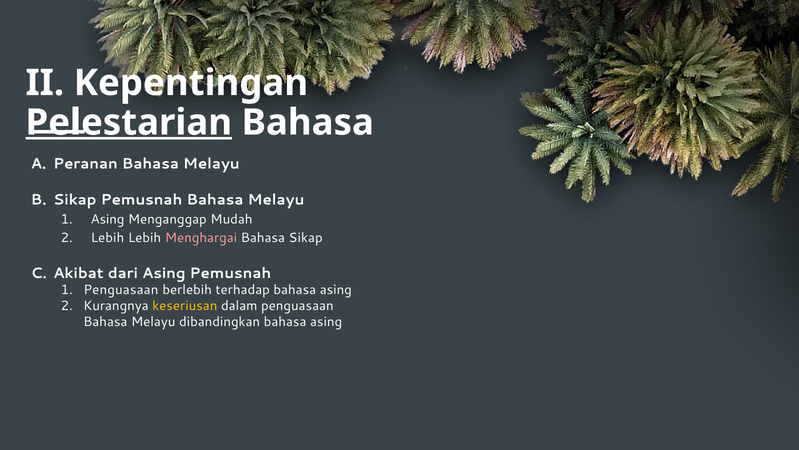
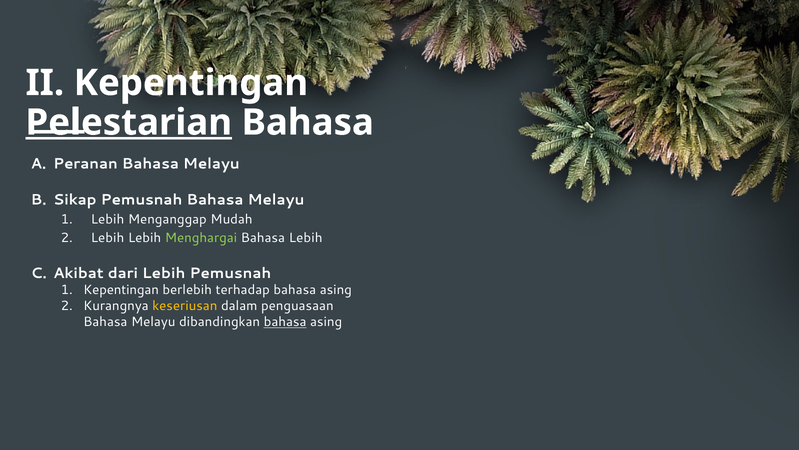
Asing: Asing -> Lebih (107, 219)
Menghargai colour: pink -> light green (201, 237)
Bahasa Sikap: Sikap -> Lebih (306, 237)
dari Asing: Asing -> Lebih (164, 273)
Penguasaan: Penguasaan -> Kepentingan (121, 290)
bahasa underline: none -> present (285, 322)
